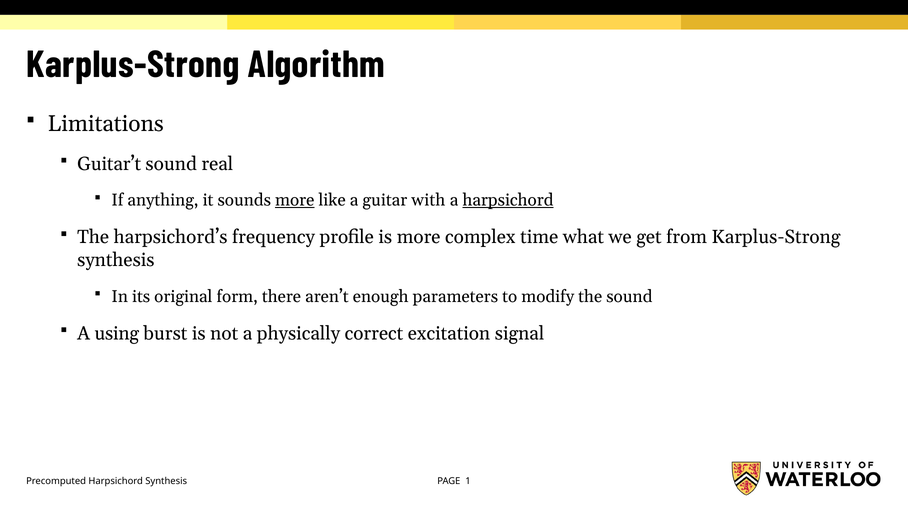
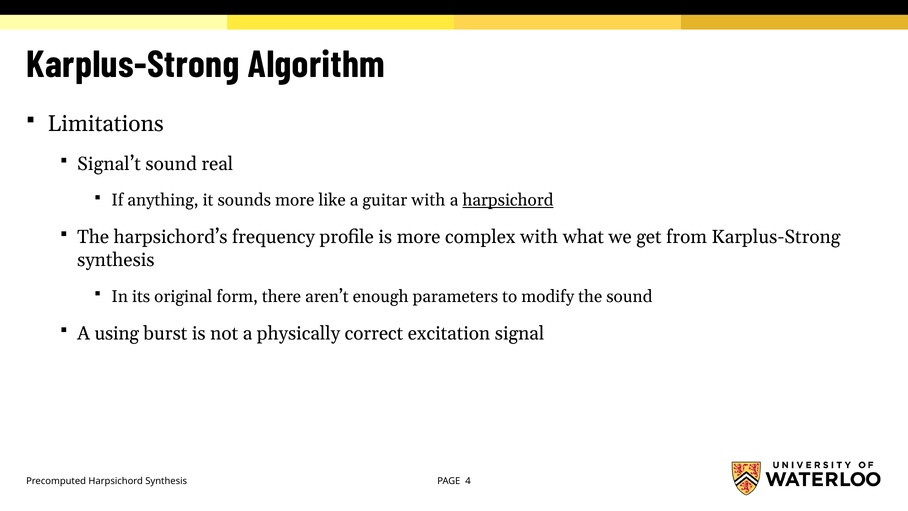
Guitar’t: Guitar’t -> Signal’t (109, 164)
more underline: present -> none (295, 200)
complex time: time -> with (539, 237)
1: 1 -> 4 (468, 481)
